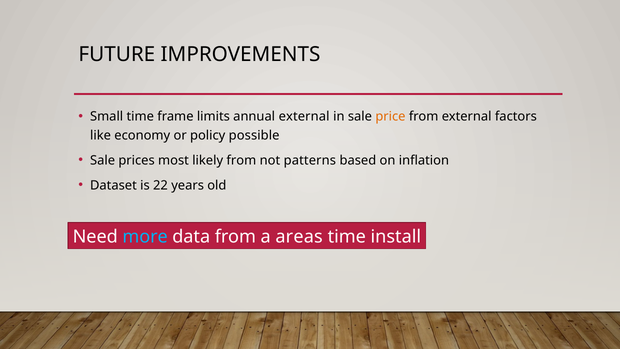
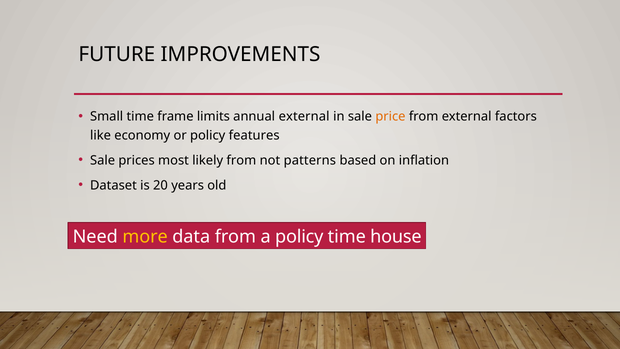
possible: possible -> features (254, 135)
22: 22 -> 20 (160, 185)
more colour: light blue -> yellow (145, 237)
a areas: areas -> policy (299, 237)
install: install -> house (396, 237)
